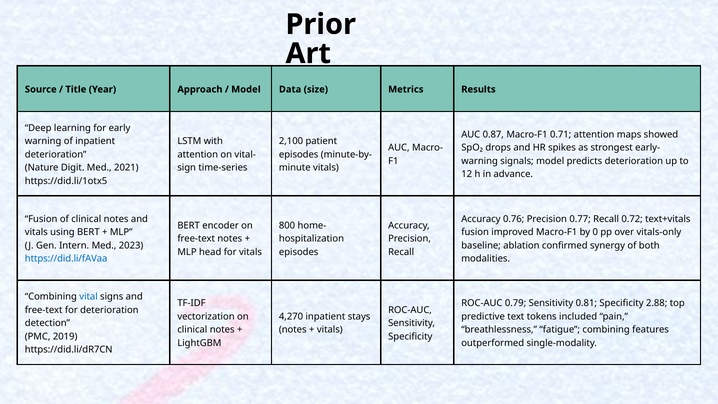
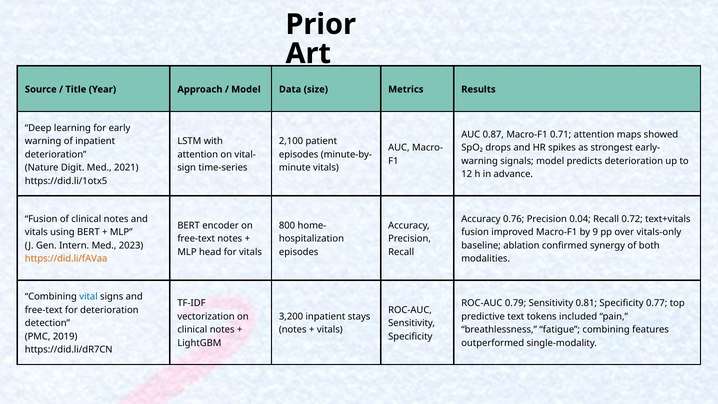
0.77: 0.77 -> 0.04 (580, 219)
0: 0 -> 9 (595, 232)
https://did.li/fAVaa colour: blue -> orange (66, 259)
2.88: 2.88 -> 0.77 (657, 303)
4,270: 4,270 -> 3,200 (291, 316)
